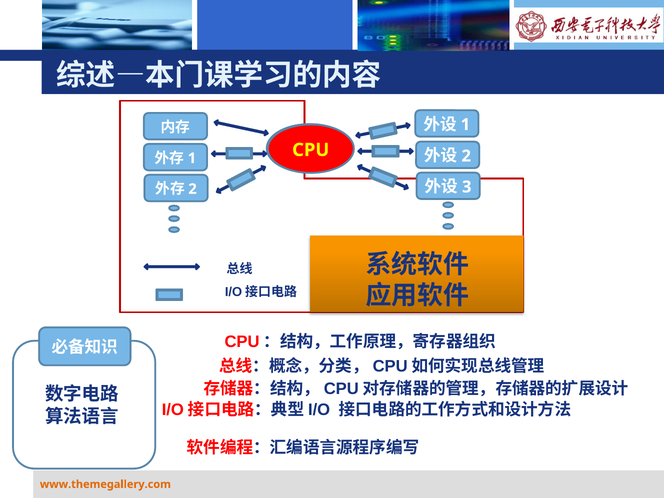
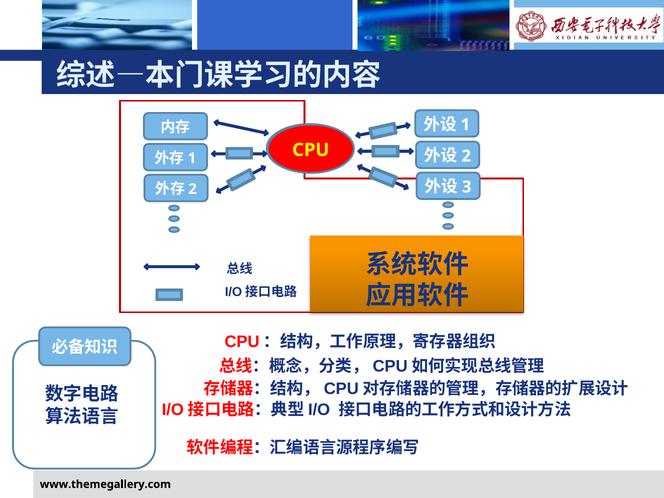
www.themegallery.com colour: orange -> black (105, 484)
